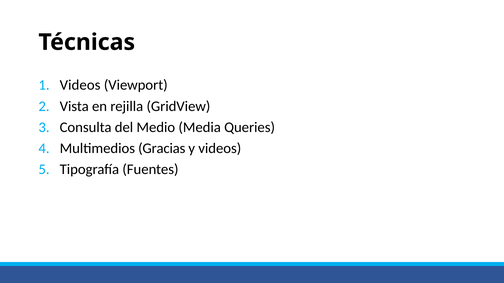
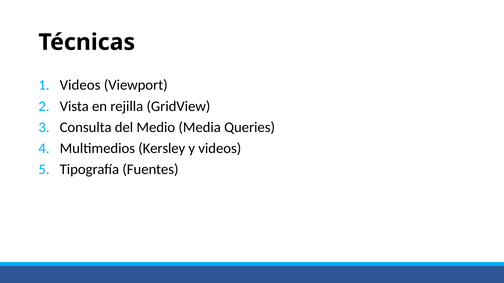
Gracias: Gracias -> Kersley (162, 149)
